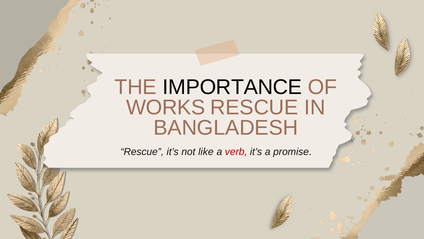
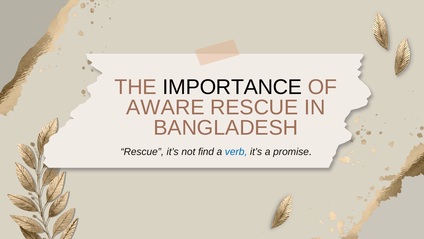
WORKS: WORKS -> AWARE (166, 107)
like: like -> find (206, 151)
verb colour: red -> blue (236, 151)
